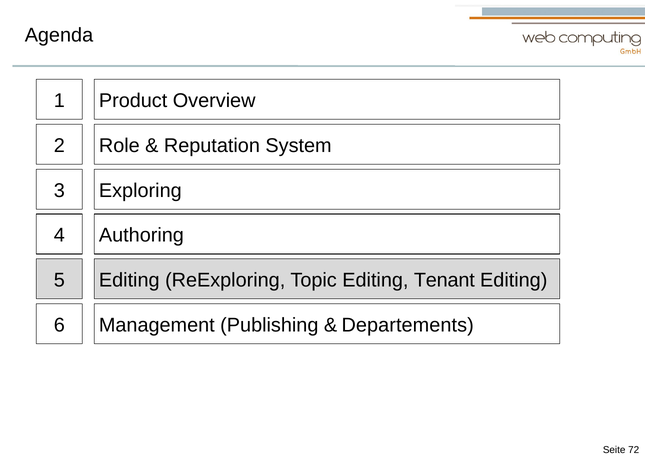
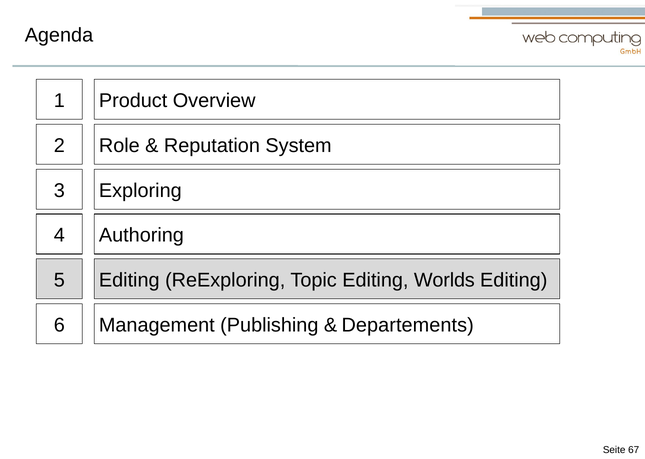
Tenant: Tenant -> Worlds (444, 280)
72: 72 -> 67 (634, 450)
